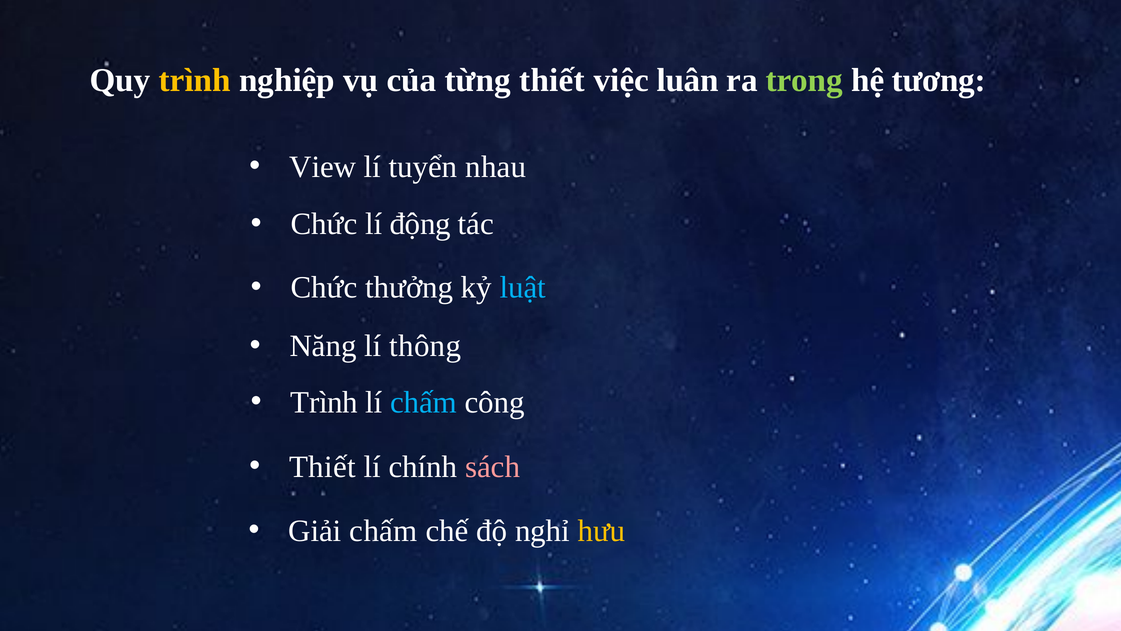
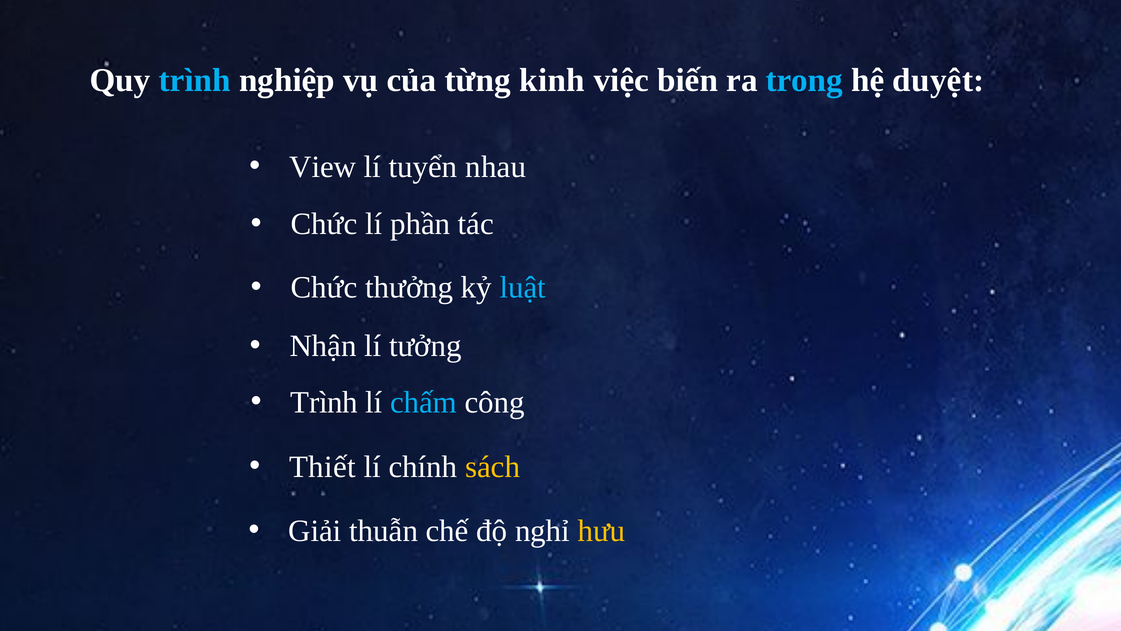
trình colour: yellow -> light blue (195, 80)
từng thiết: thiết -> kinh (552, 80)
luân: luân -> biến (688, 80)
trong colour: light green -> light blue (804, 80)
tương: tương -> duyệt (938, 80)
động: động -> phần (420, 224)
Năng: Năng -> Nhận (323, 346)
thông: thông -> tưởng (425, 346)
sách colour: pink -> yellow (493, 467)
Giải chấm: chấm -> thuẫn (384, 530)
